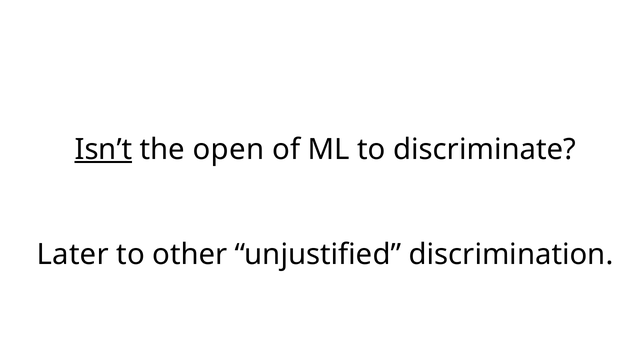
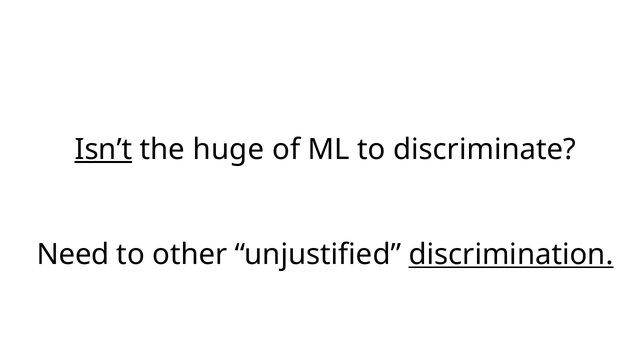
open: open -> huge (229, 149)
Later: Later -> Need (73, 255)
discrimination underline: none -> present (511, 255)
